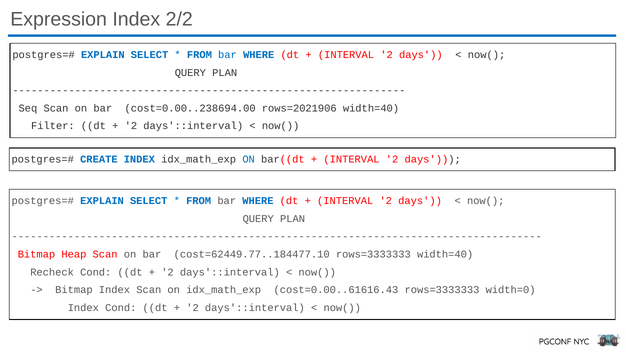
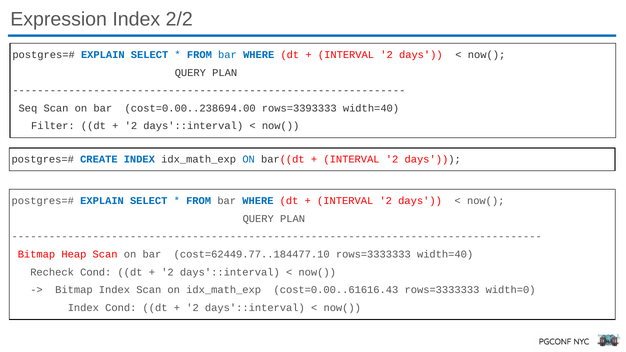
rows=2021906: rows=2021906 -> rows=3393333 (299, 108)
